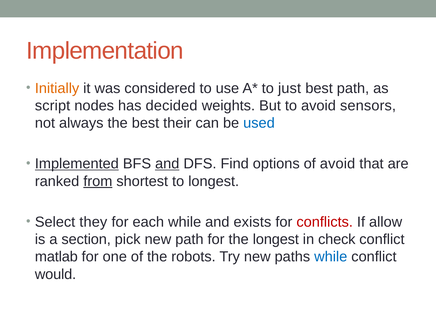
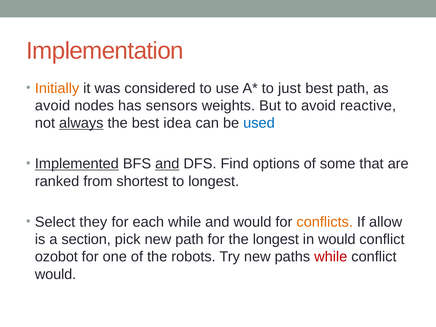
script: script -> avoid (53, 106)
decided: decided -> sensors (172, 106)
sensors: sensors -> reactive (368, 106)
always underline: none -> present (81, 123)
their: their -> idea (177, 123)
of avoid: avoid -> some (338, 164)
from underline: present -> none (98, 181)
and exists: exists -> would (252, 222)
conflicts colour: red -> orange (325, 222)
in check: check -> would (337, 239)
matlab: matlab -> ozobot (56, 257)
while colour: blue -> red (331, 257)
